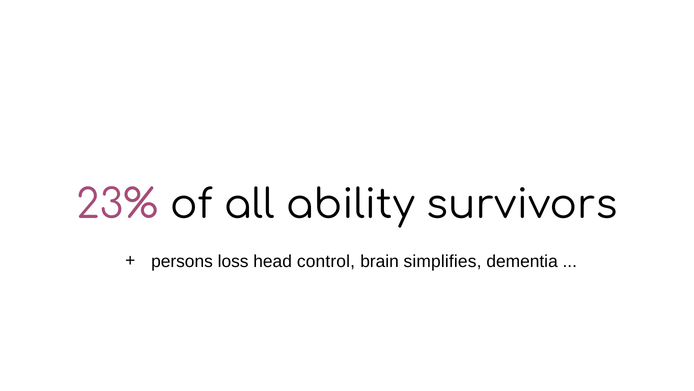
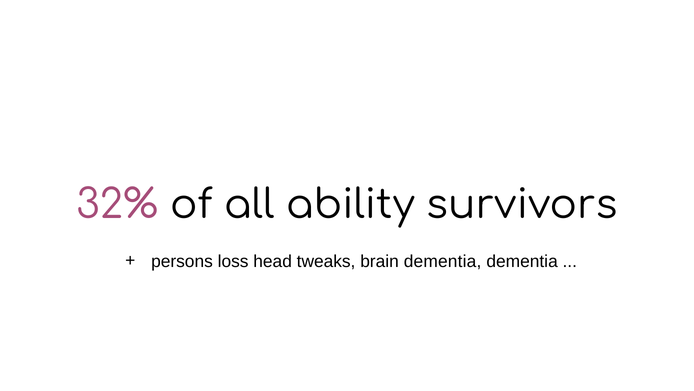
23%: 23% -> 32% (117, 205)
control: control -> tweaks (326, 261)
brain simplifies: simplifies -> dementia (443, 261)
